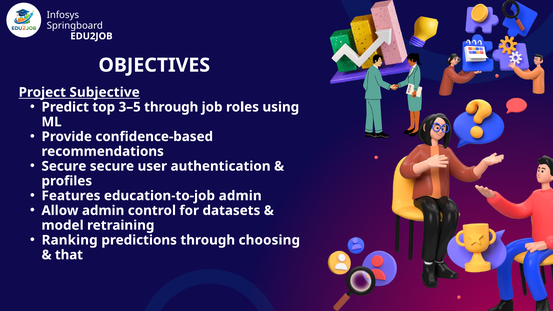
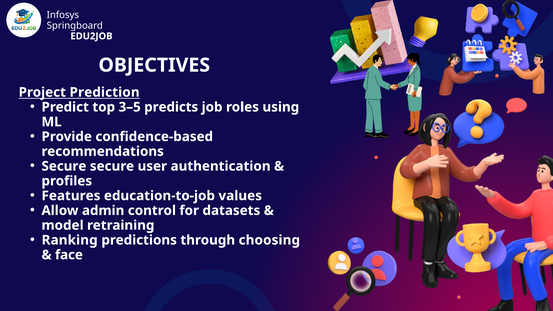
Subjective: Subjective -> Prediction (105, 92)
3–5 through: through -> predicts (171, 107)
education-to-job admin: admin -> values (240, 196)
that: that -> face (69, 255)
